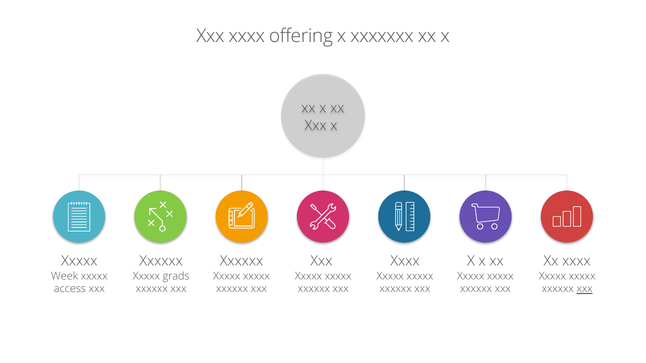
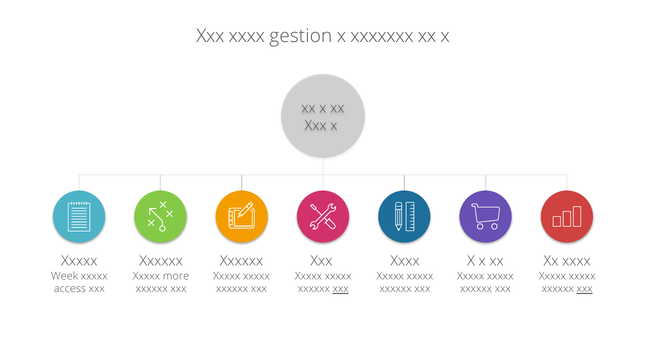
offering: offering -> gestion (301, 36)
grads: grads -> more (176, 276)
xxx underline: none -> present (341, 289)
